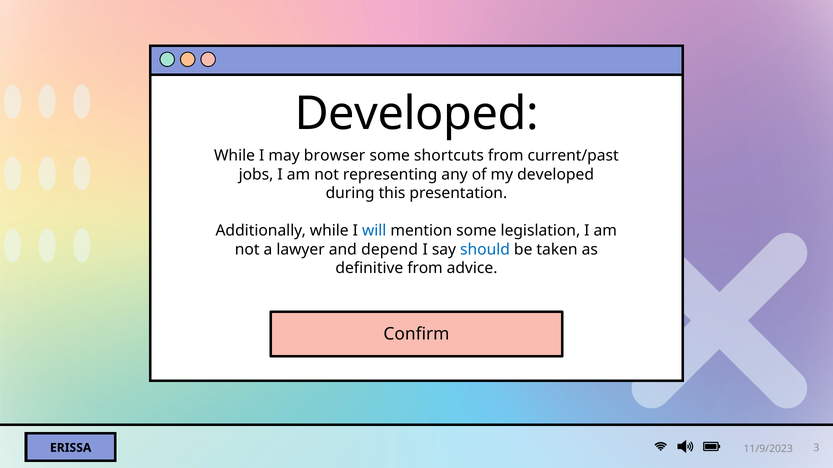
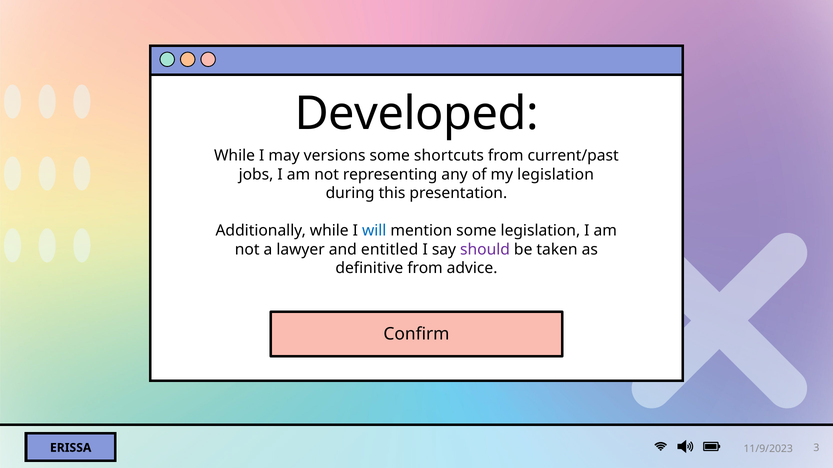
browser: browser -> versions (335, 156)
my developed: developed -> legislation (556, 175)
depend: depend -> entitled (390, 250)
should colour: blue -> purple (485, 250)
